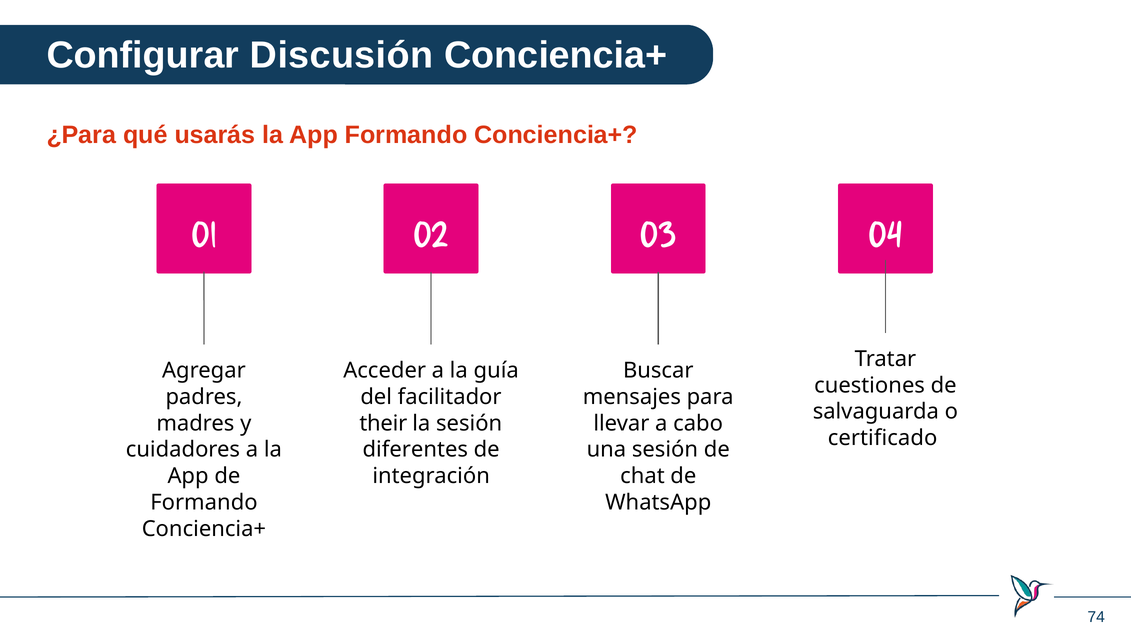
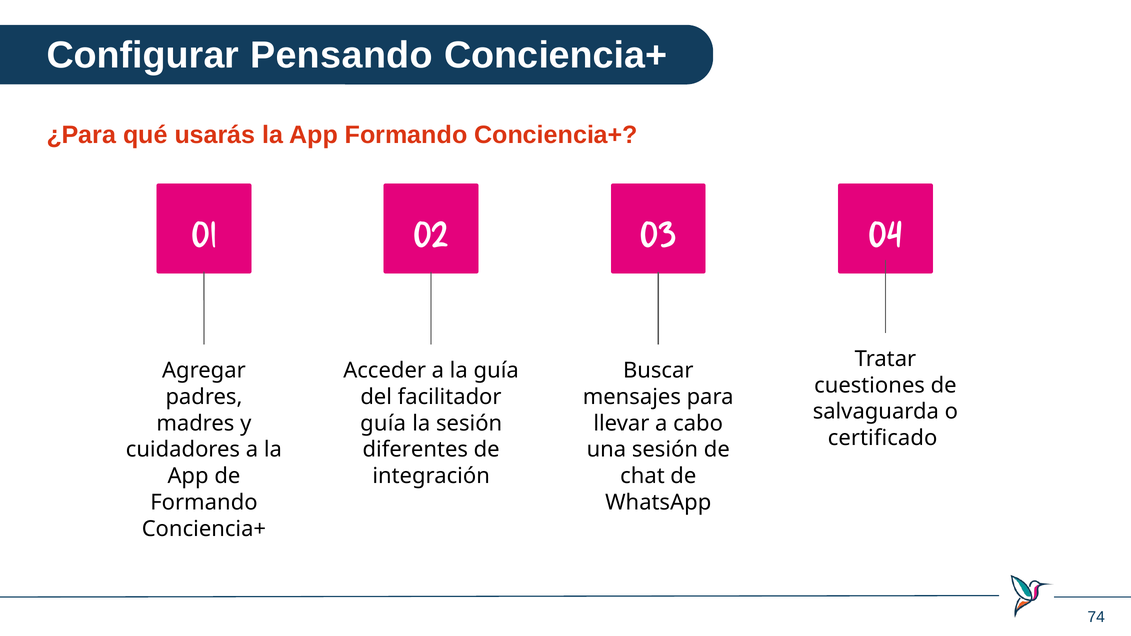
Discusión: Discusión -> Pensando (341, 55)
their: their -> guía (383, 423)
